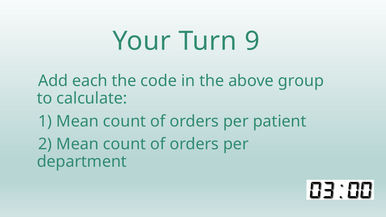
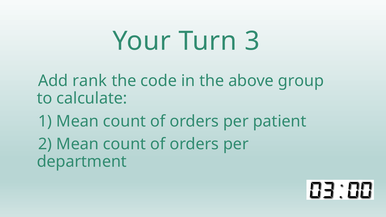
9: 9 -> 3 (252, 41)
each: each -> rank (90, 81)
